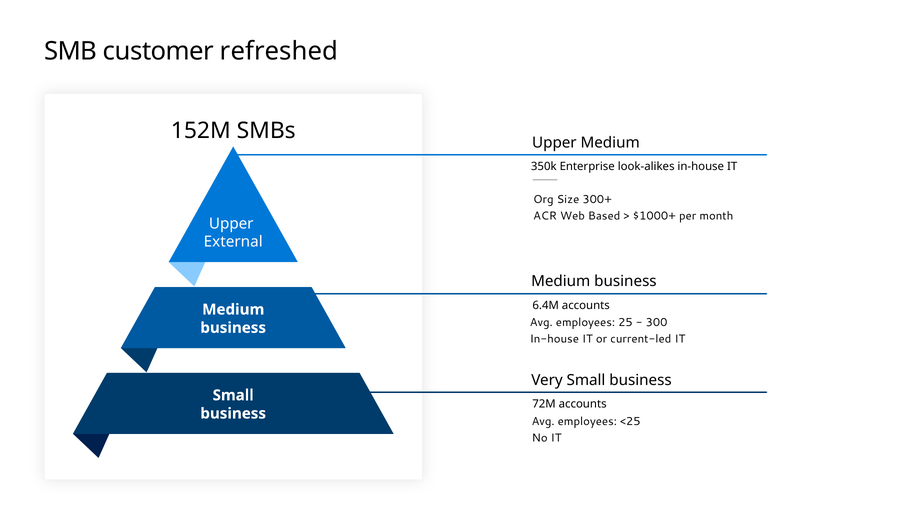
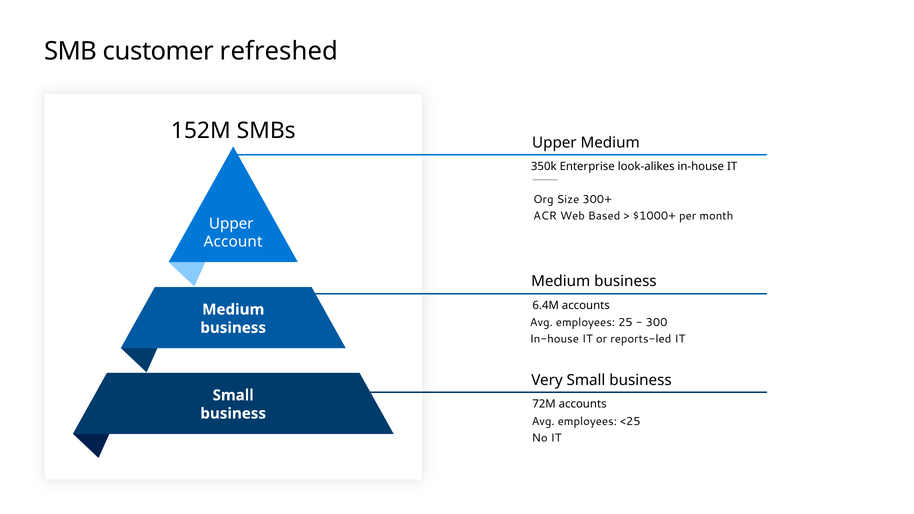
External: External -> Account (233, 242)
current-led: current-led -> reports-led (641, 339)
